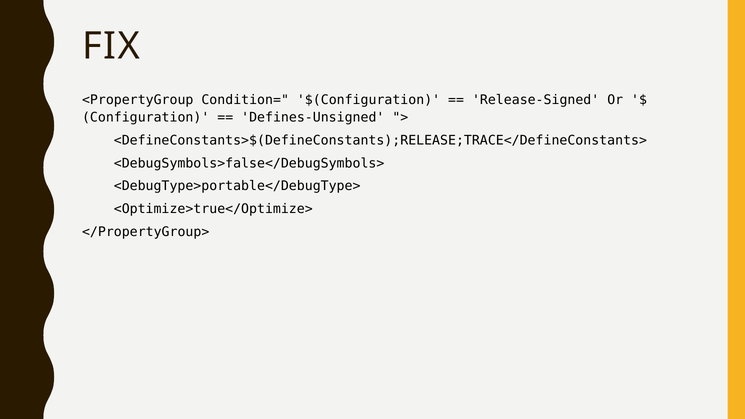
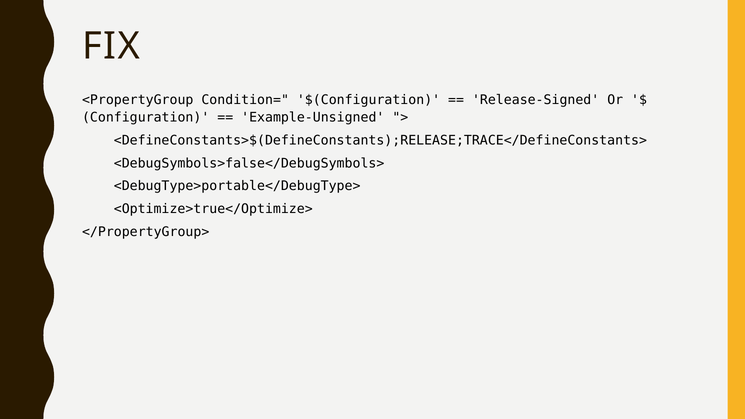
Defines-Unsigned: Defines-Unsigned -> Example-Unsigned (313, 118)
